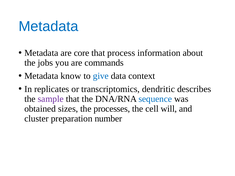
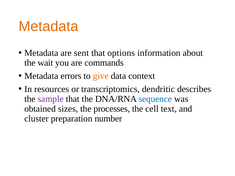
Metadata colour: blue -> orange (48, 26)
core: core -> sent (81, 53)
process: process -> options (121, 53)
jobs: jobs -> wait (45, 63)
know: know -> errors (71, 76)
give colour: blue -> orange (101, 76)
replicates: replicates -> resources (52, 89)
will: will -> text (169, 109)
